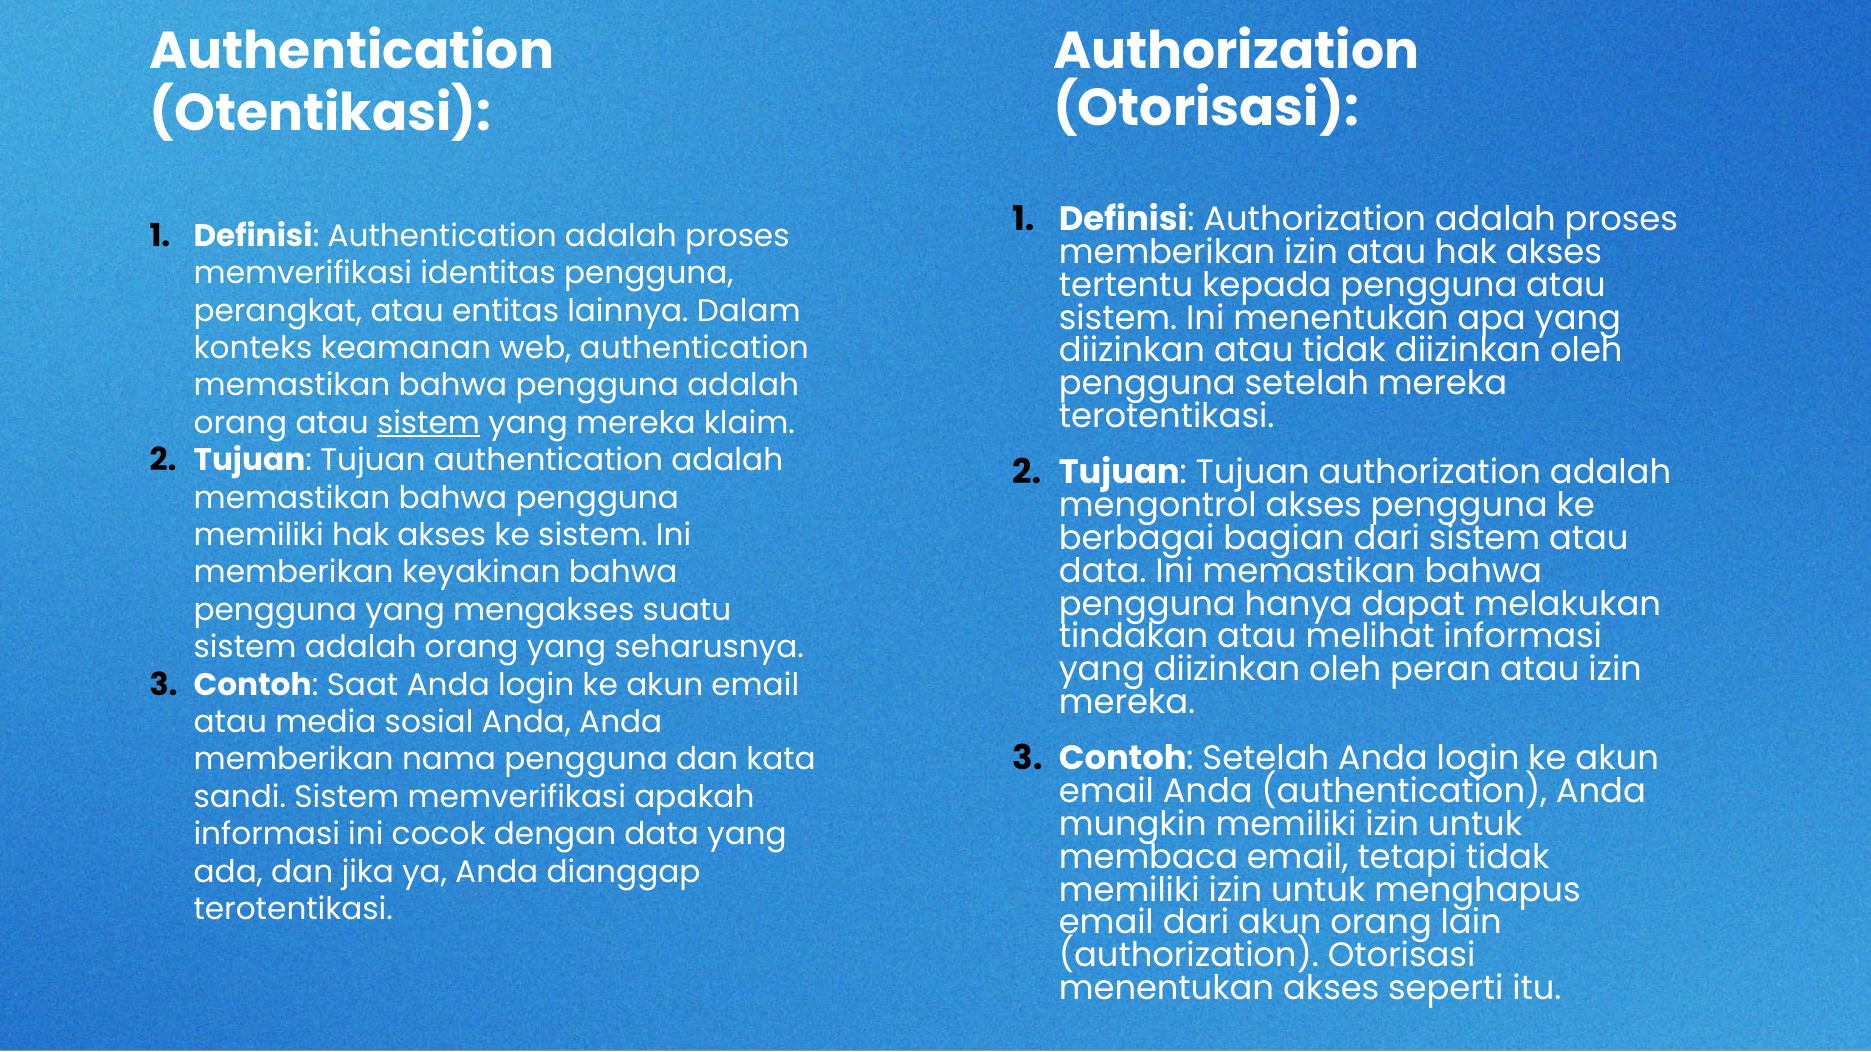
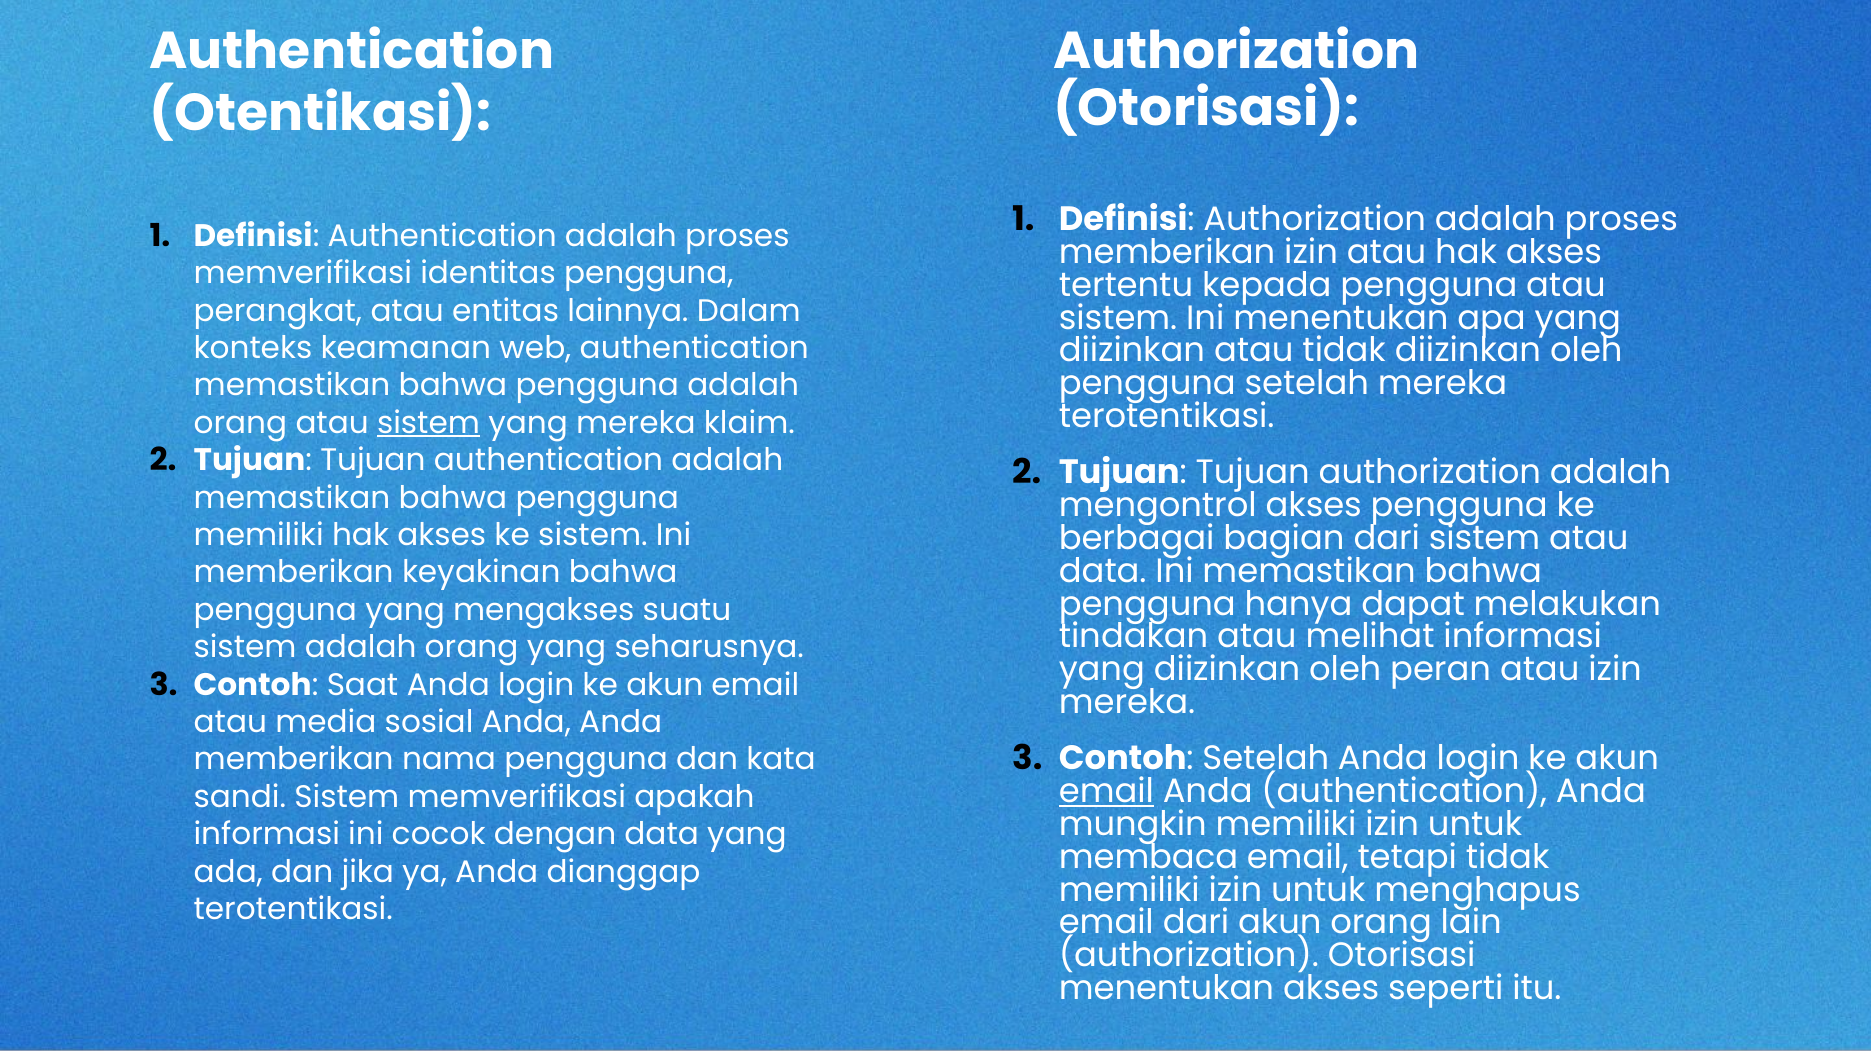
email underline: none -> present (1106, 792)
